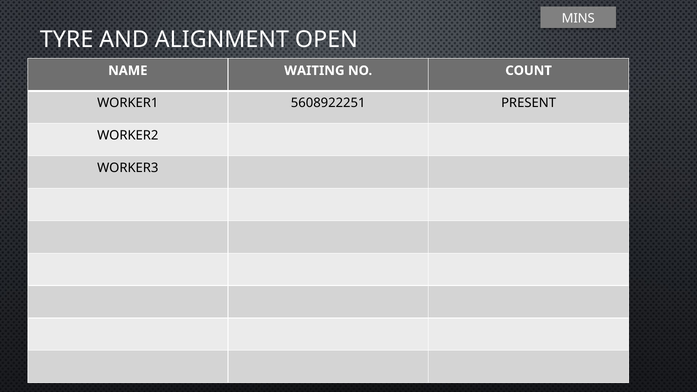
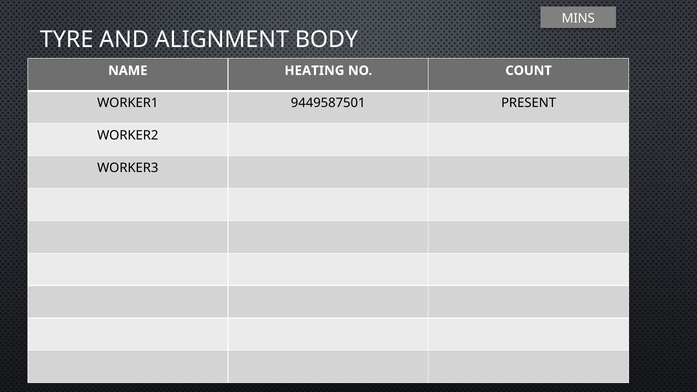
OPEN: OPEN -> BODY (326, 40)
WAITING: WAITING -> HEATING (314, 71)
5608922251: 5608922251 -> 9449587501 (328, 103)
